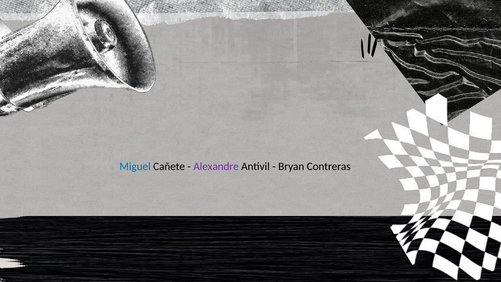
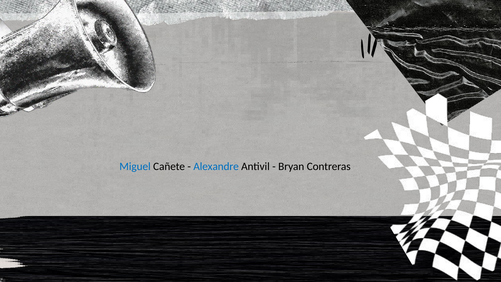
Alexandre colour: purple -> blue (216, 166)
